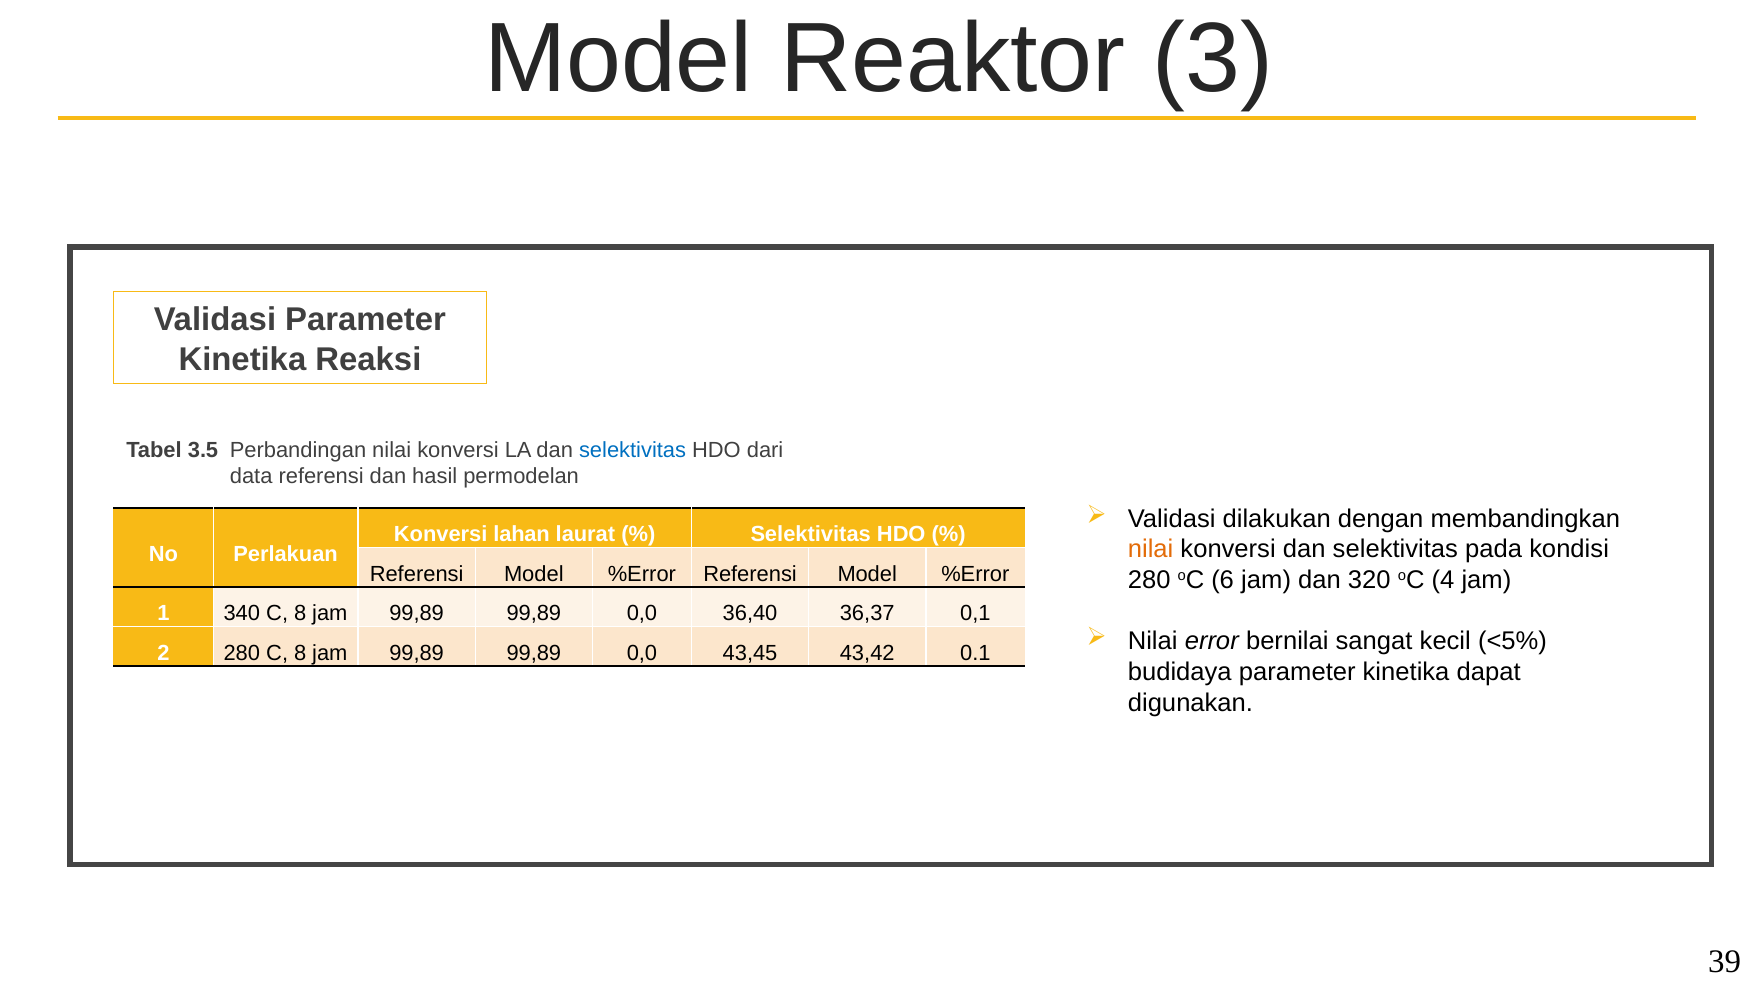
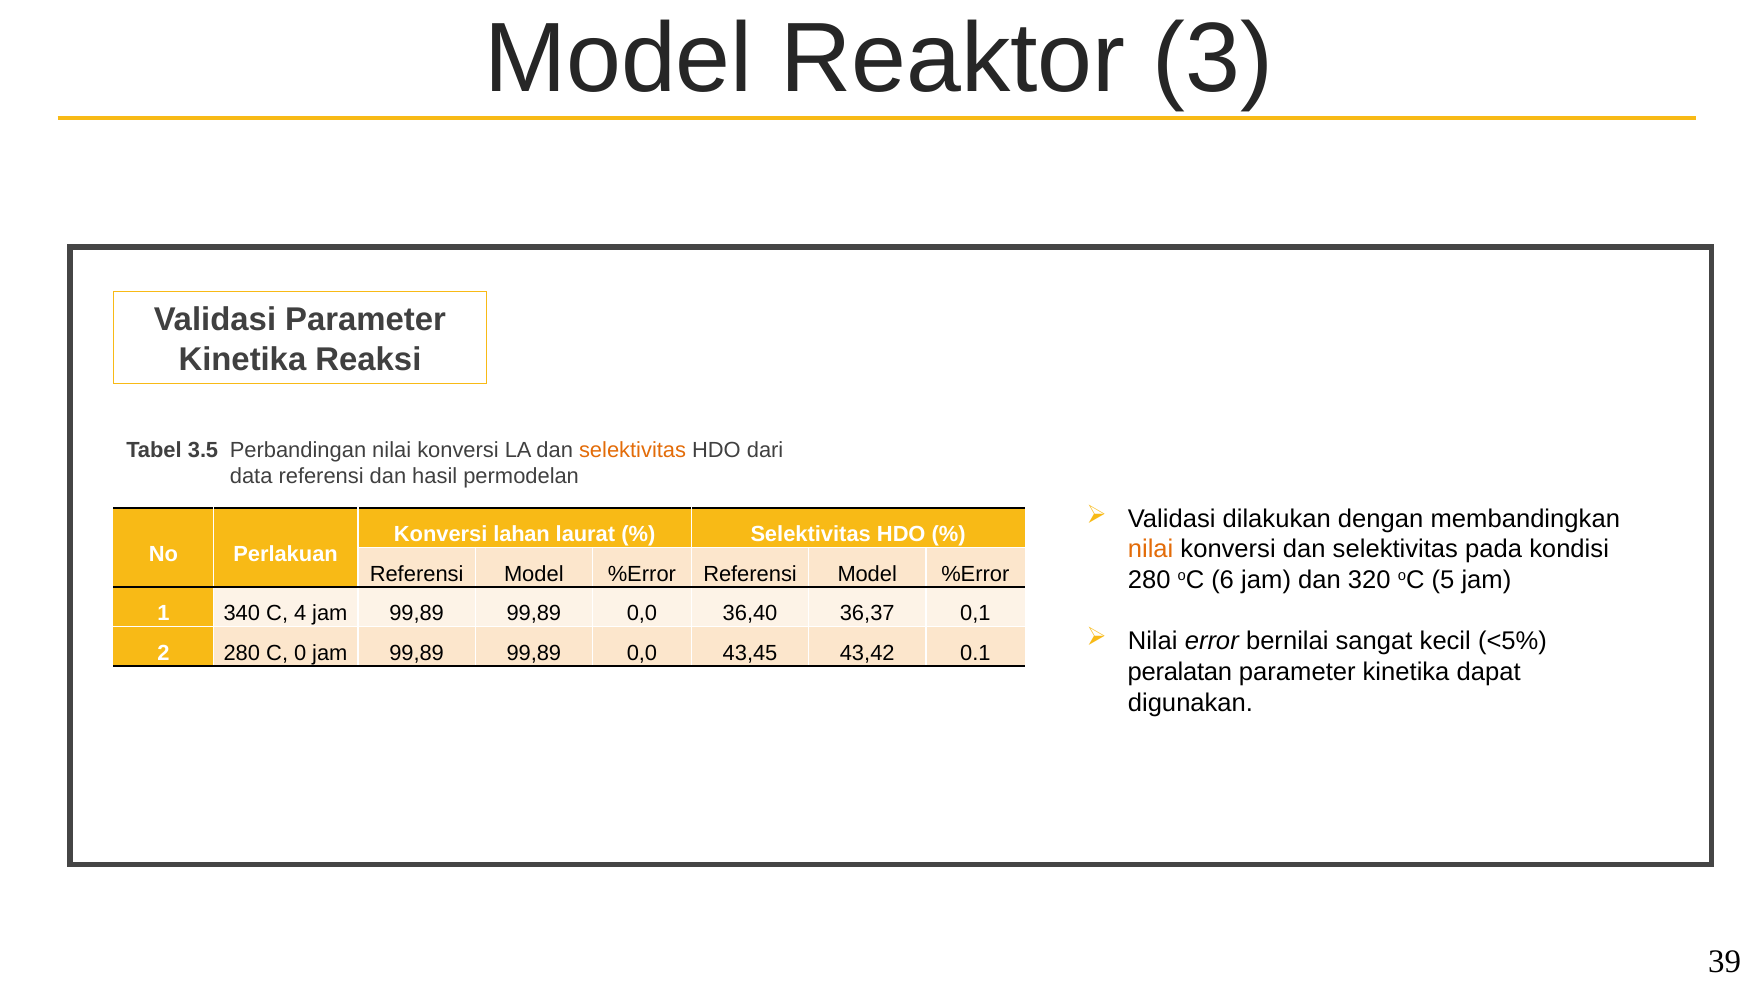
selektivitas colour: blue -> orange (633, 451)
4: 4 -> 5 (1443, 581)
340 C 8: 8 -> 4 (300, 614)
280 C 8: 8 -> 0 (300, 653)
budidaya: budidaya -> peralatan (1180, 673)
